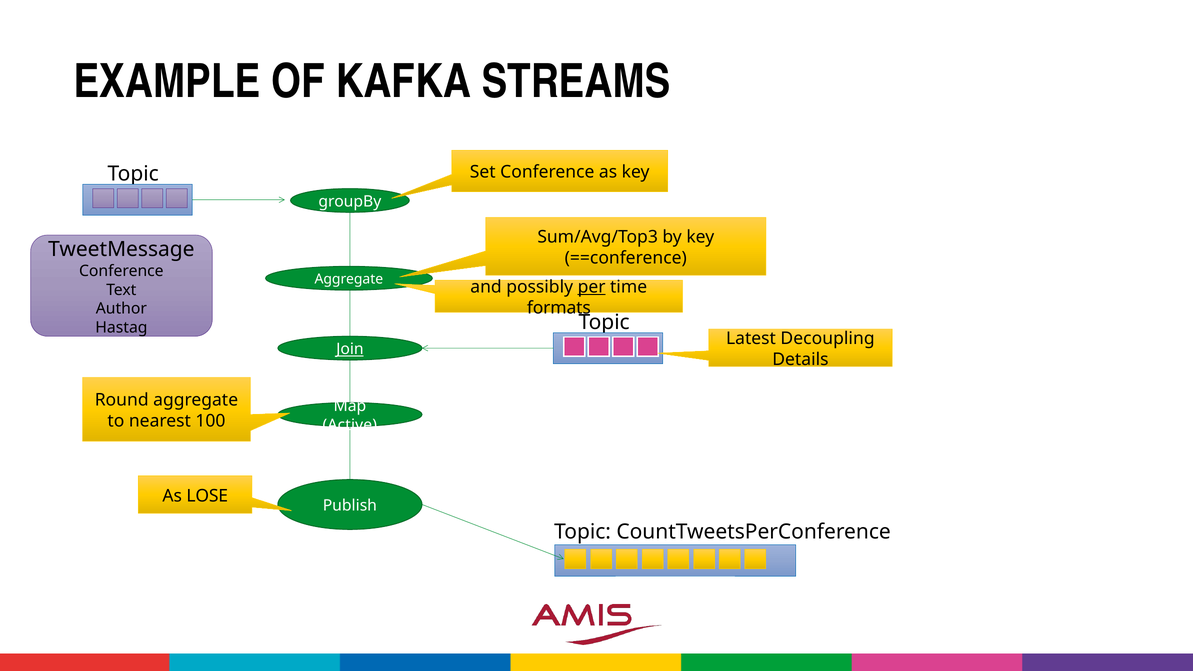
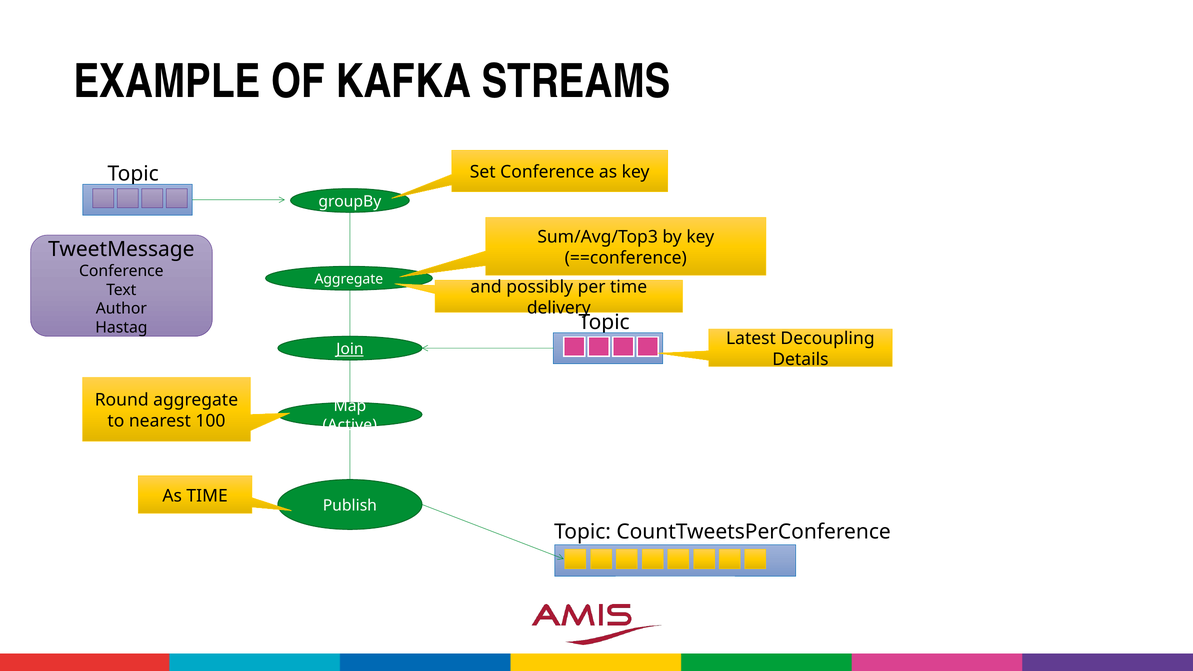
per underline: present -> none (592, 287)
formats: formats -> delivery (559, 308)
As LOSE: LOSE -> TIME (207, 496)
